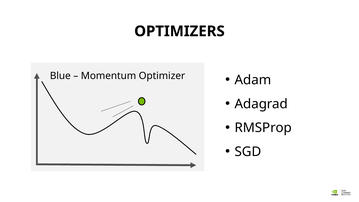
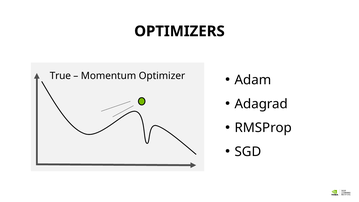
Blue: Blue -> True (60, 76)
